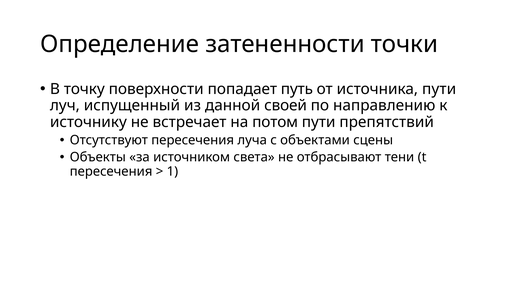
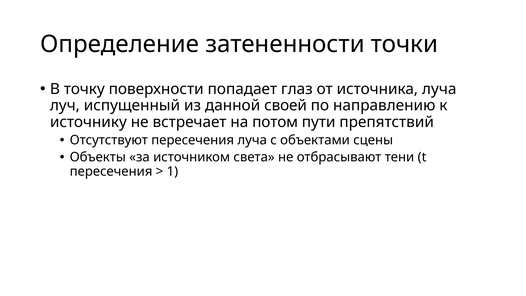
путь: путь -> глаз (297, 89)
источника пути: пути -> луча (439, 89)
